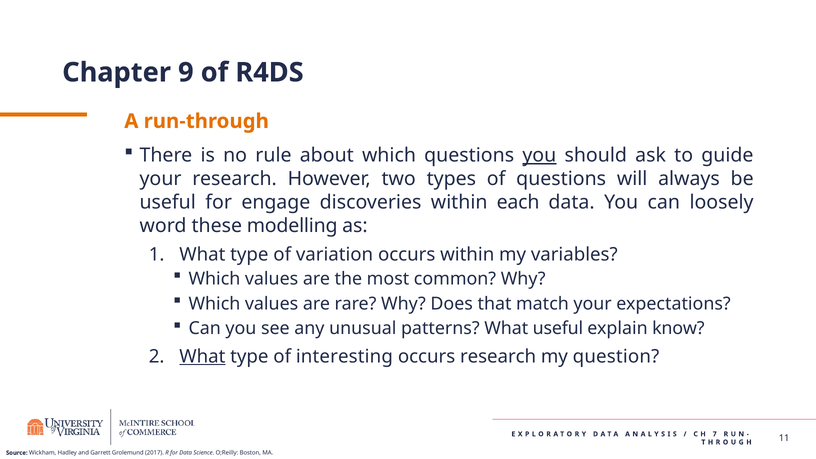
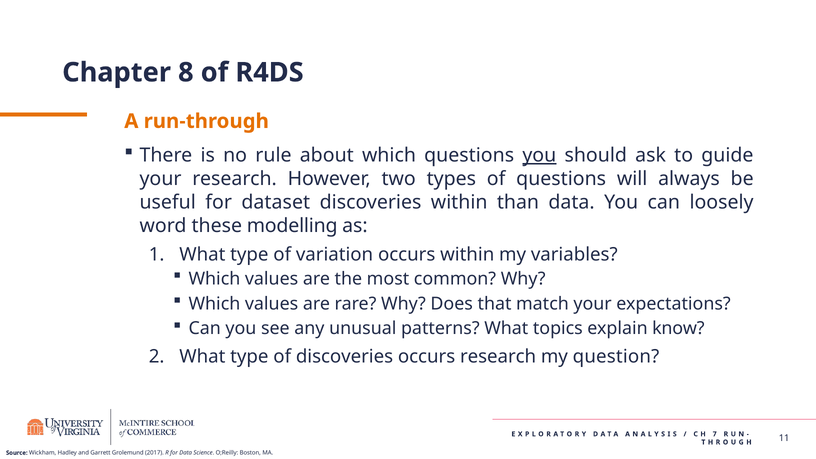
9: 9 -> 8 (186, 72)
engage: engage -> dataset (276, 202)
each: each -> than (518, 202)
What useful: useful -> topics (558, 329)
What underline: present -> none (202, 356)
of interesting: interesting -> discoveries (345, 356)
